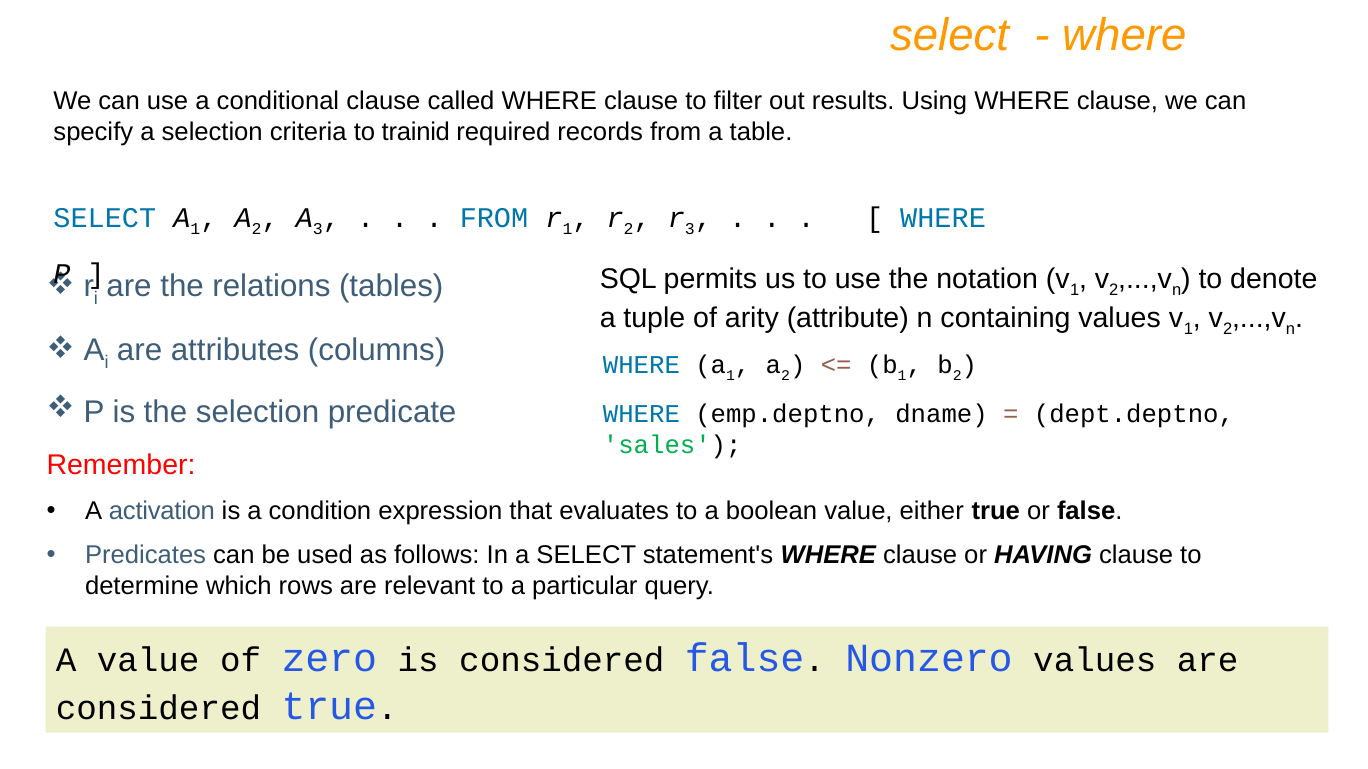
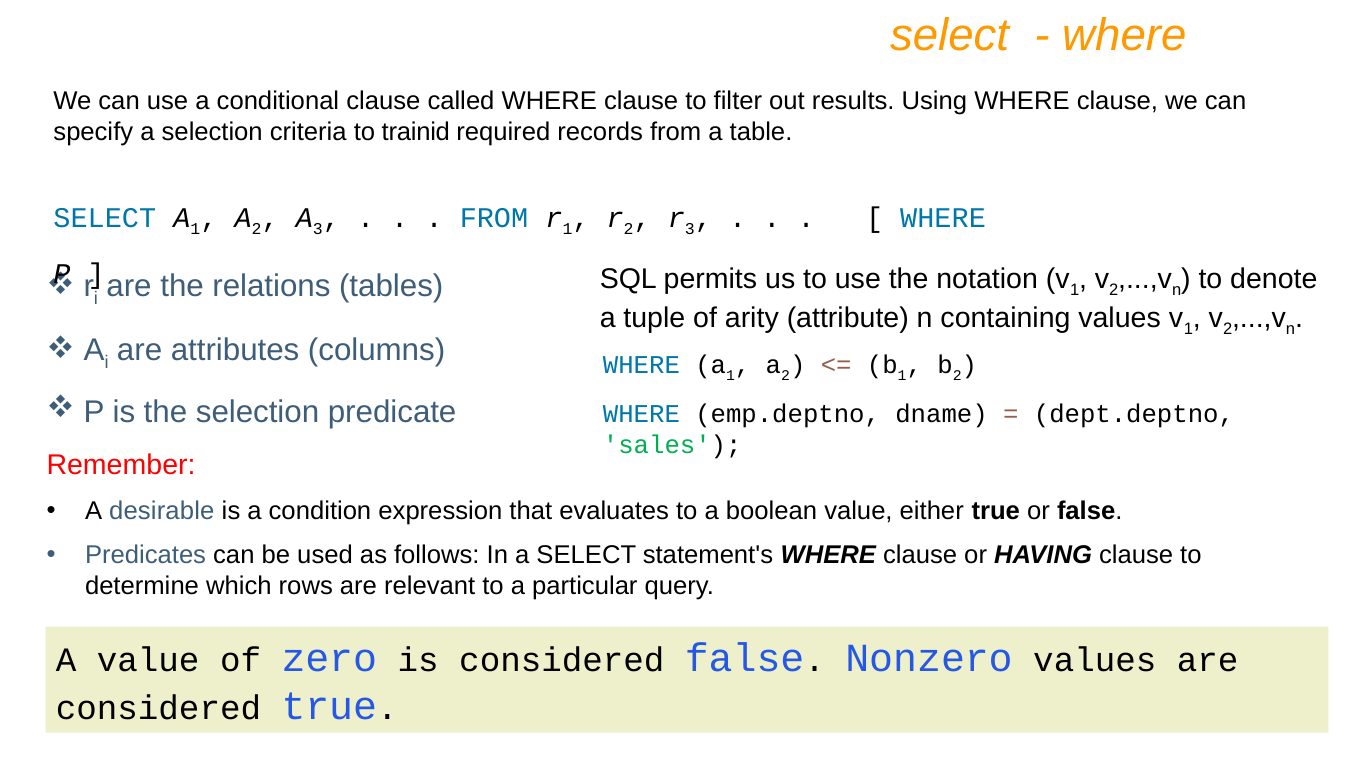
activation: activation -> desirable (162, 511)
